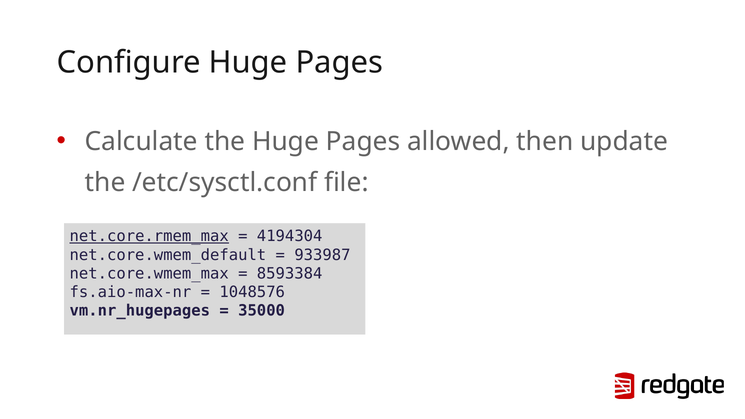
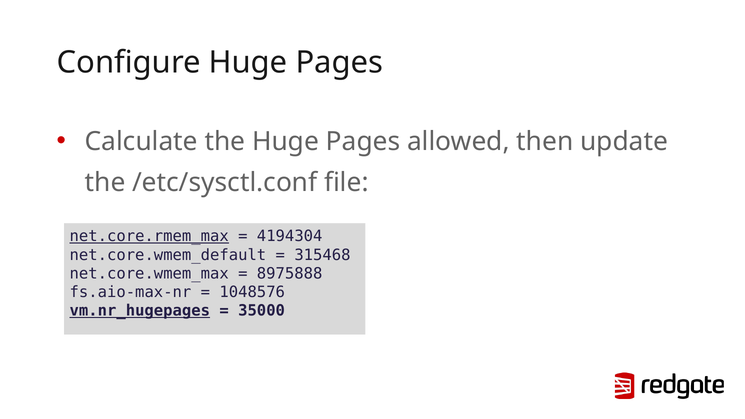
933987: 933987 -> 315468 (322, 255)
8593384: 8593384 -> 8975888 (290, 274)
vm.nr_hugepages underline: none -> present (140, 311)
